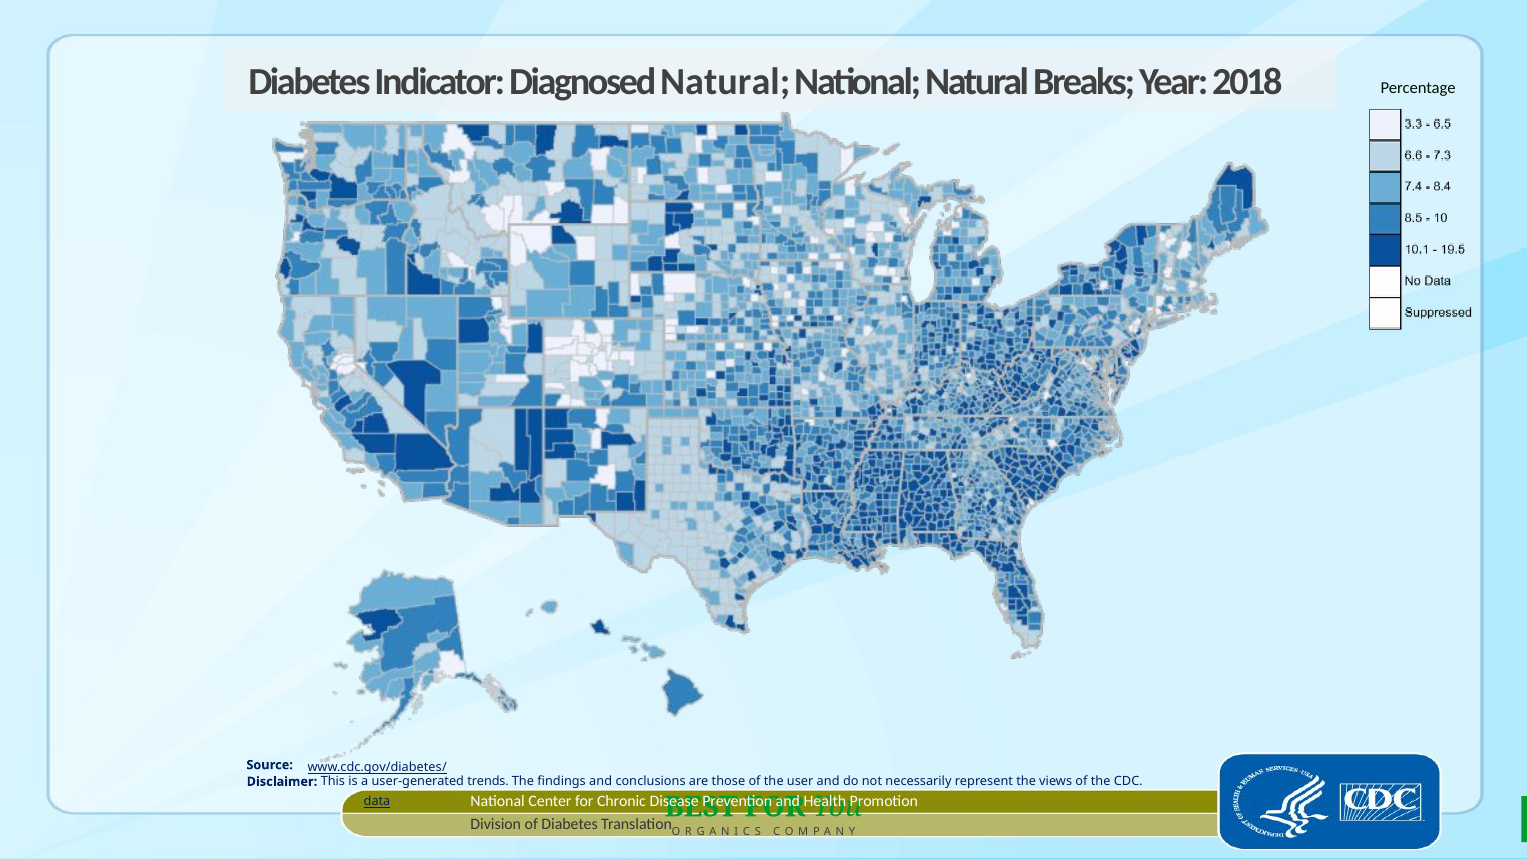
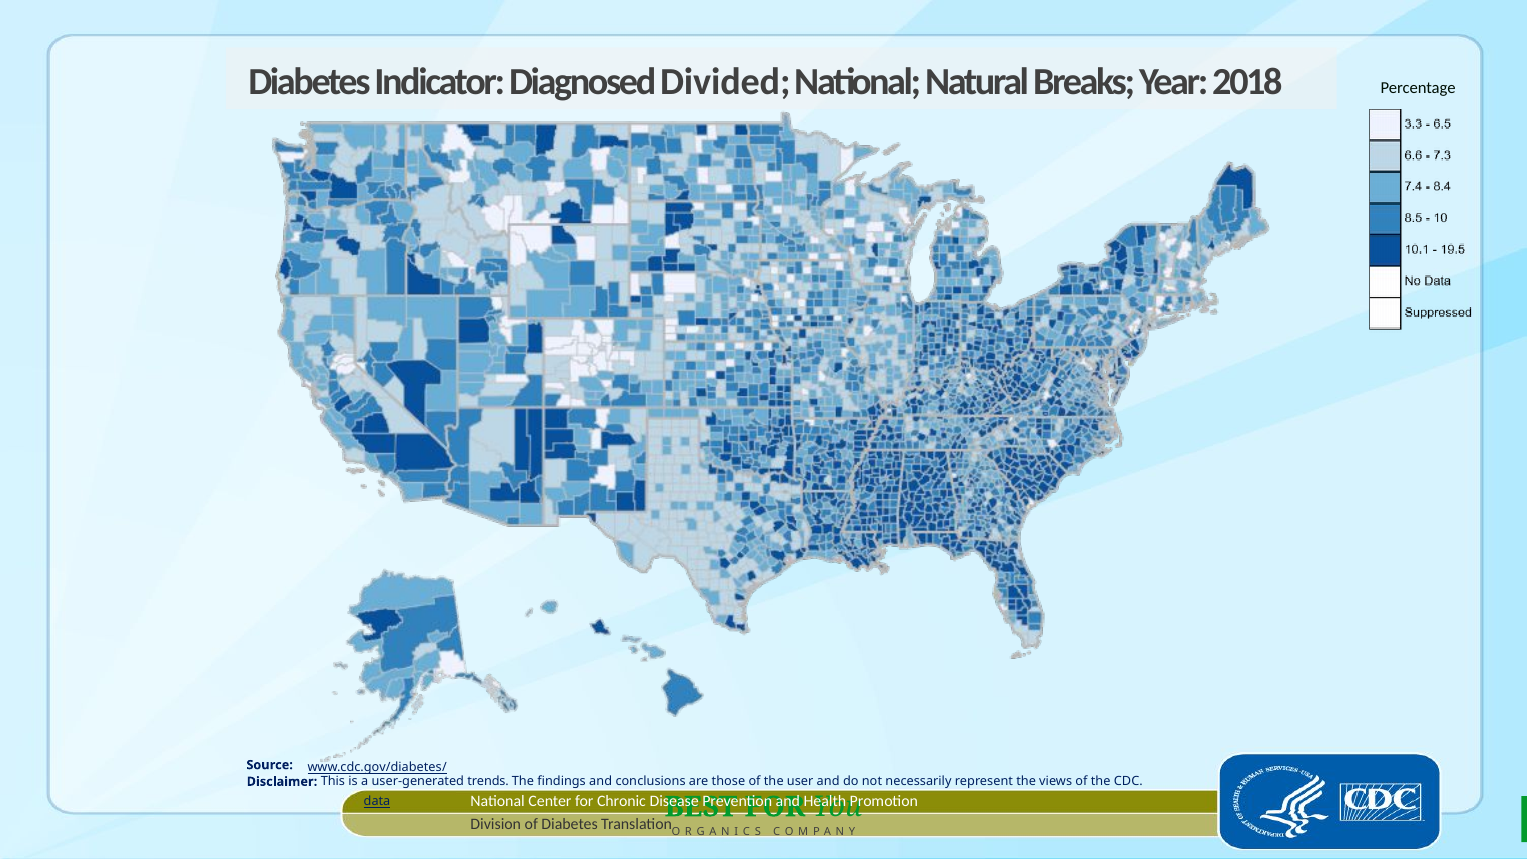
Diagnosed Natural: Natural -> Divided (725, 82)
